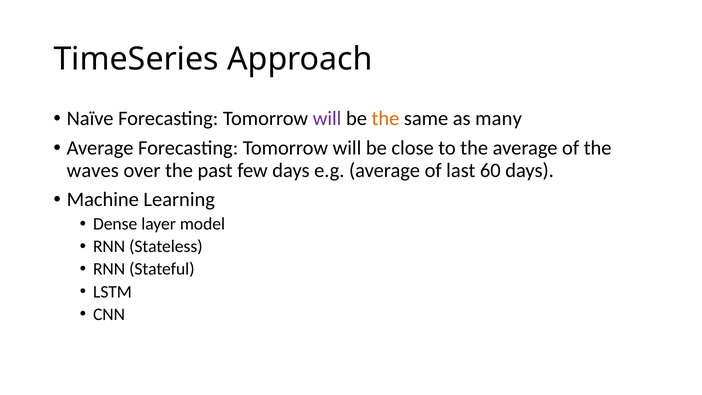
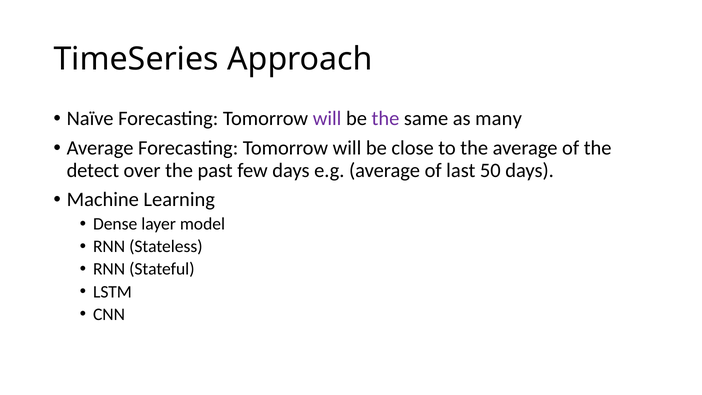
the colour: orange -> purple (385, 119)
waves: waves -> detect (93, 170)
60: 60 -> 50 (490, 170)
